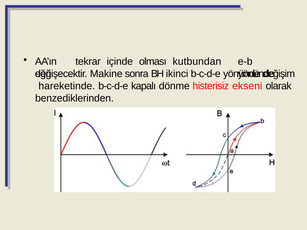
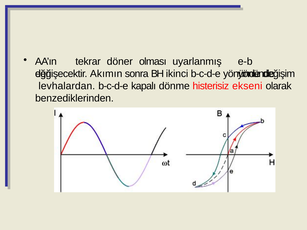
içinde: içinde -> döner (120, 62)
kutbundan: kutbundan -> uyarlanmış (197, 62)
Makine: Makine -> Akımın (106, 74)
hareketinde: hareketinde -> levhalardan (67, 86)
